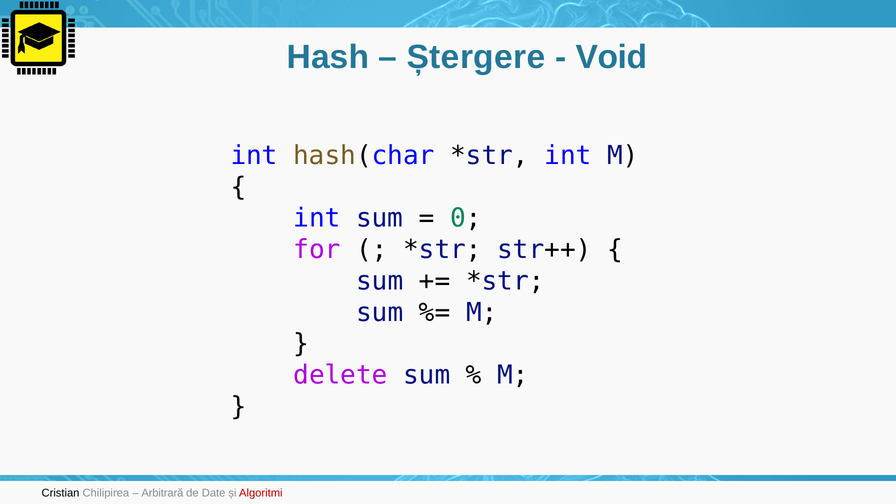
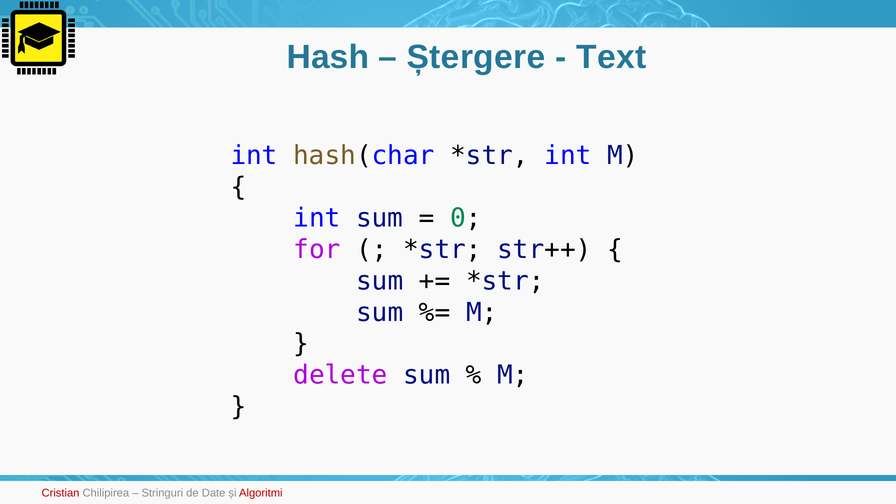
Void: Void -> Text (611, 57)
Cristian colour: black -> red (61, 493)
Arbitrară: Arbitrară -> Stringuri (162, 493)
